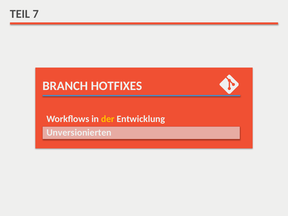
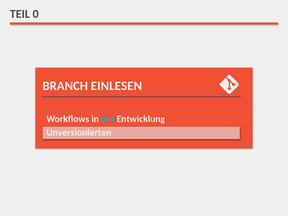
7: 7 -> 0 (36, 14)
HOTFIXES: HOTFIXES -> EINLESEN (116, 86)
der colour: yellow -> light blue (108, 119)
